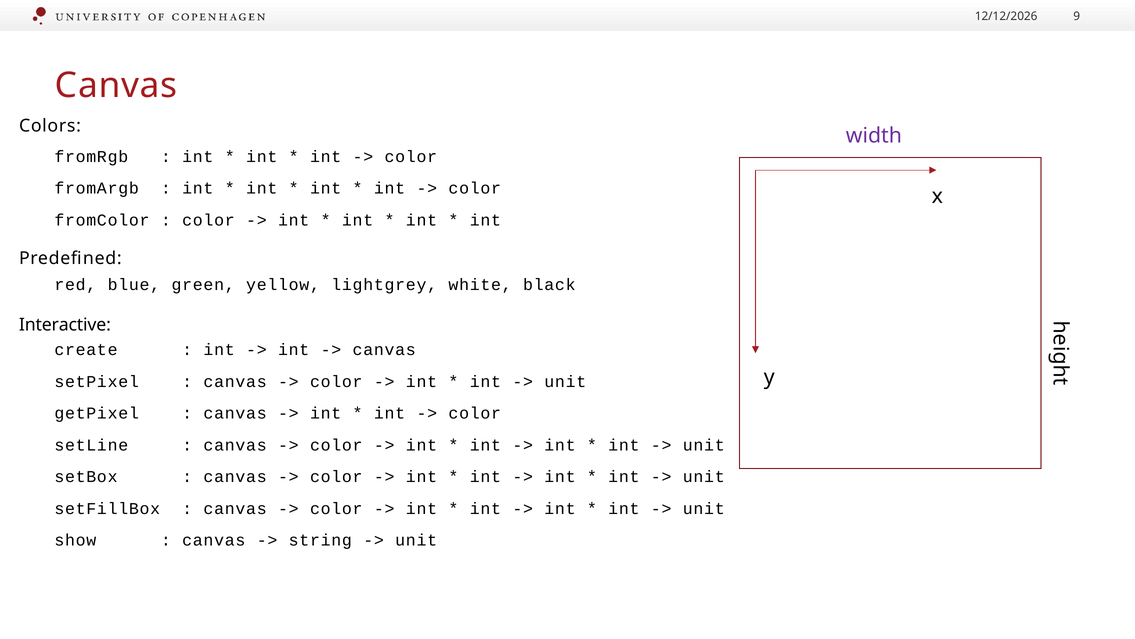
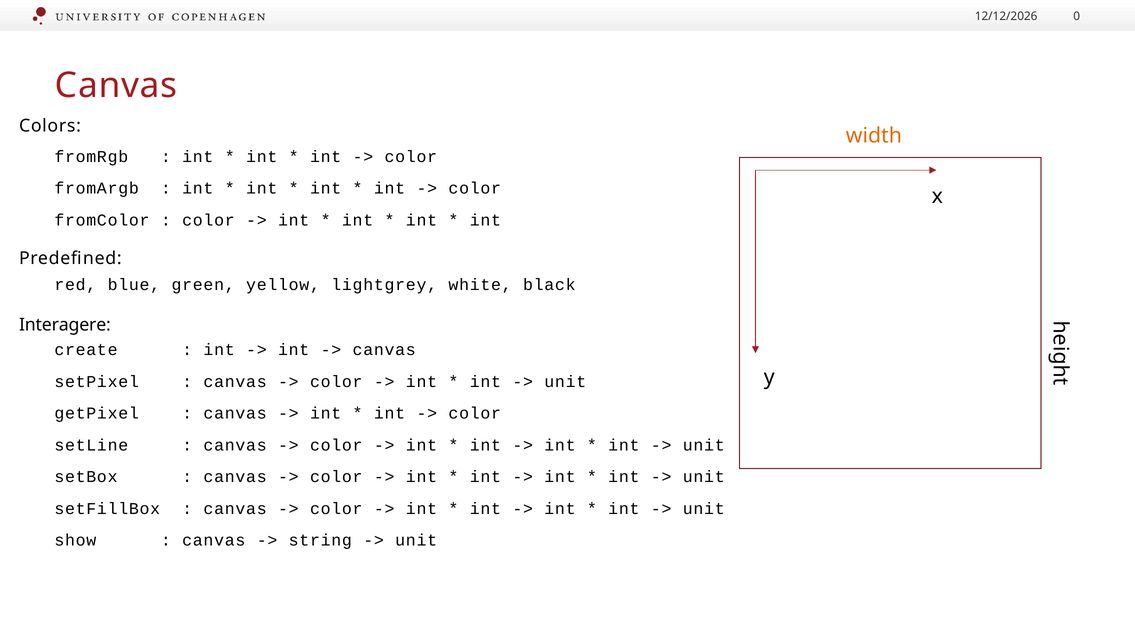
9: 9 -> 0 (1077, 16)
width colour: purple -> orange (874, 135)
Interactive: Interactive -> Interagere (65, 324)
